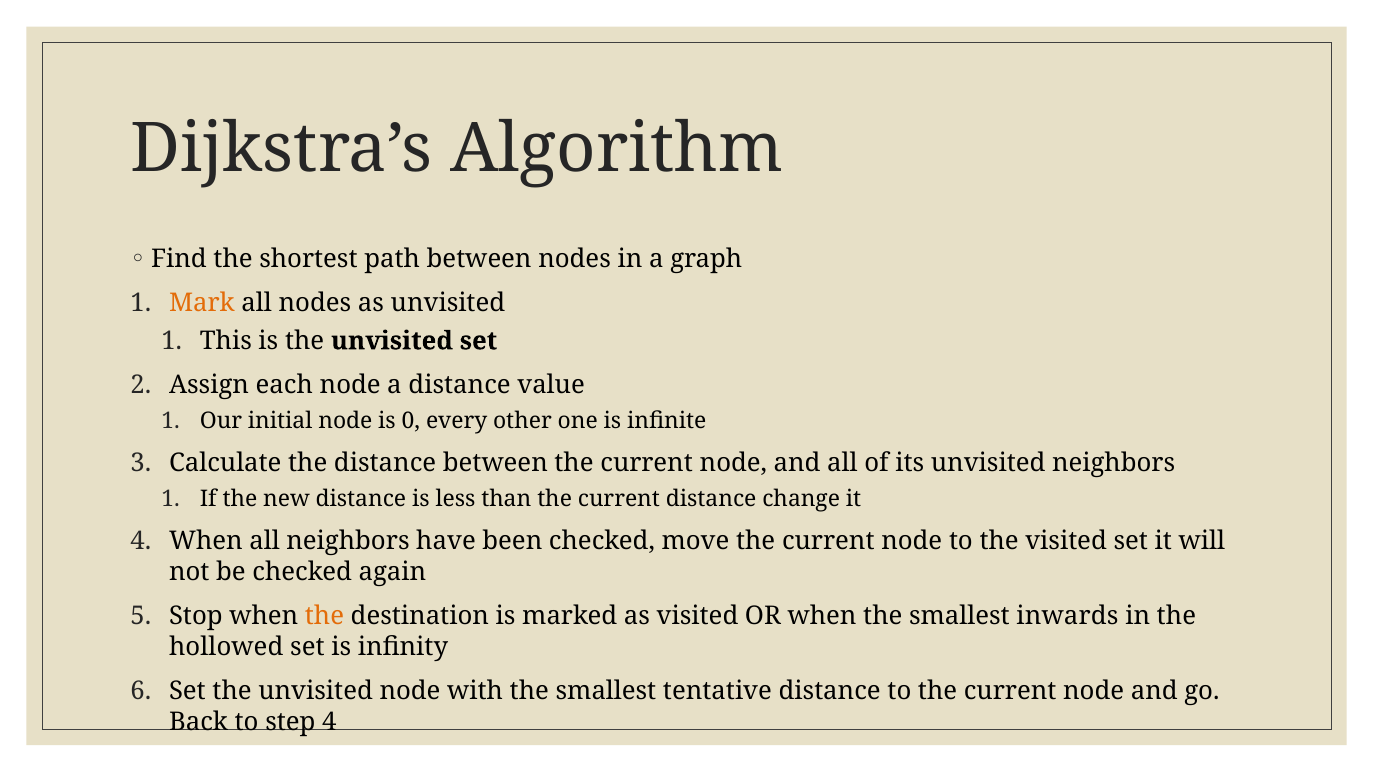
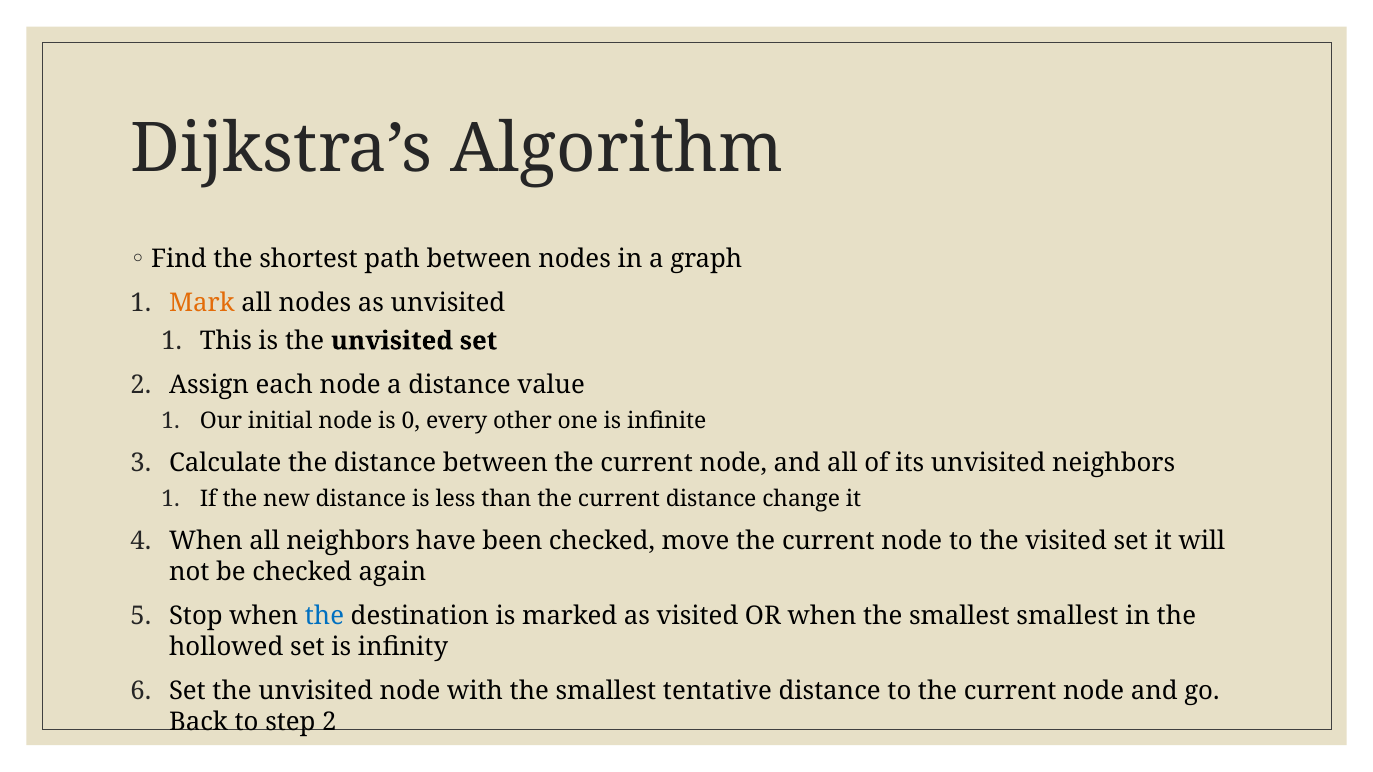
the colour: orange -> blue (324, 616)
smallest inwards: inwards -> smallest (1067, 616)
step 4: 4 -> 2 (329, 722)
